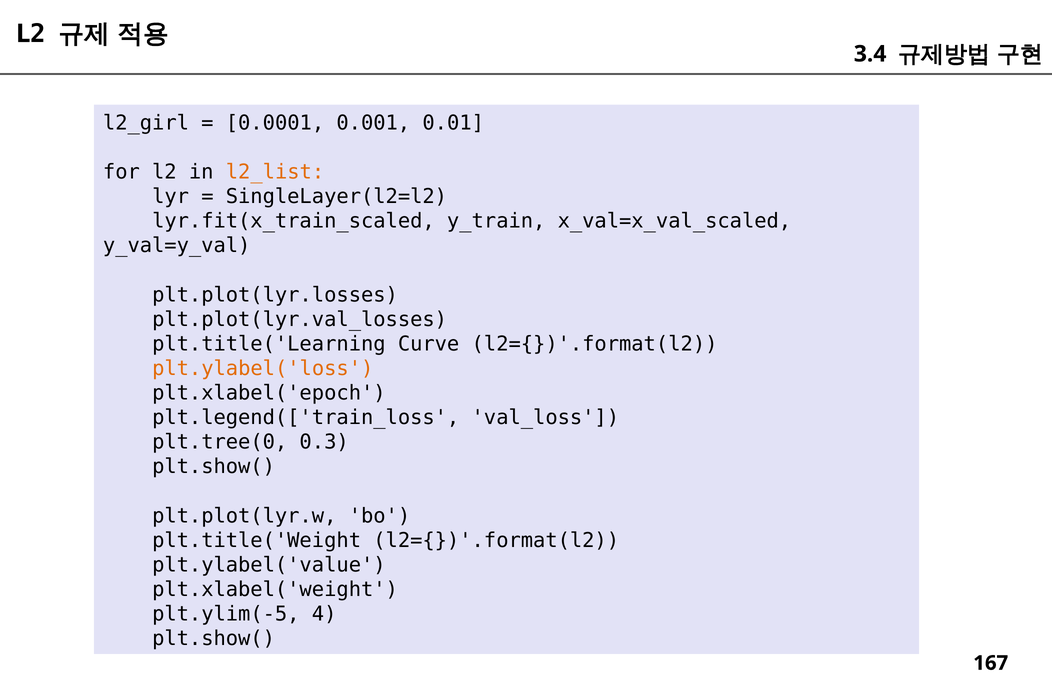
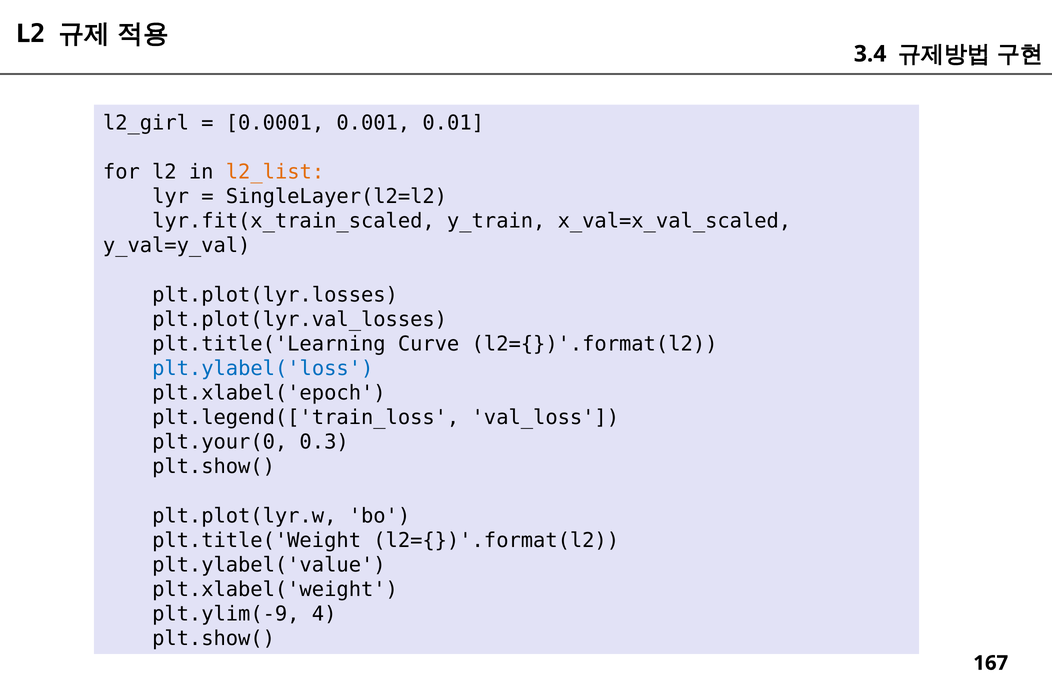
plt.ylabel('loss colour: orange -> blue (263, 368)
plt.tree(0: plt.tree(0 -> plt.your(0 (220, 442)
plt.ylim(-5: plt.ylim(-5 -> plt.ylim(-9 (226, 614)
